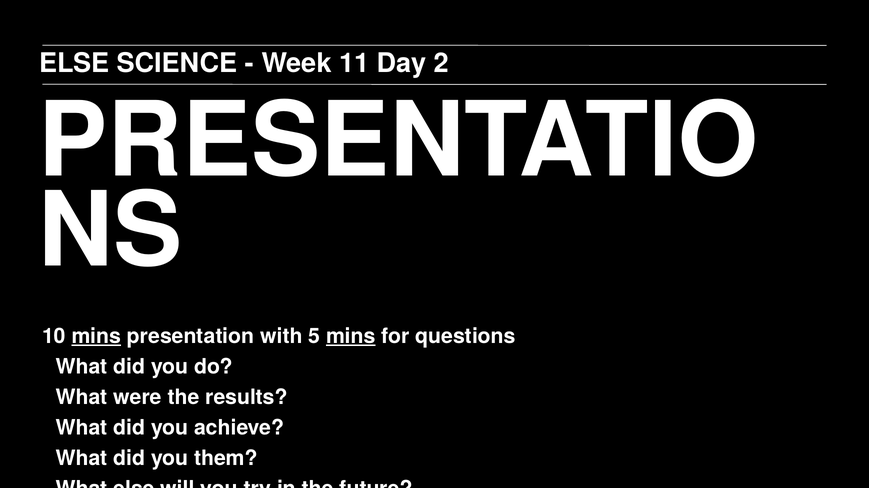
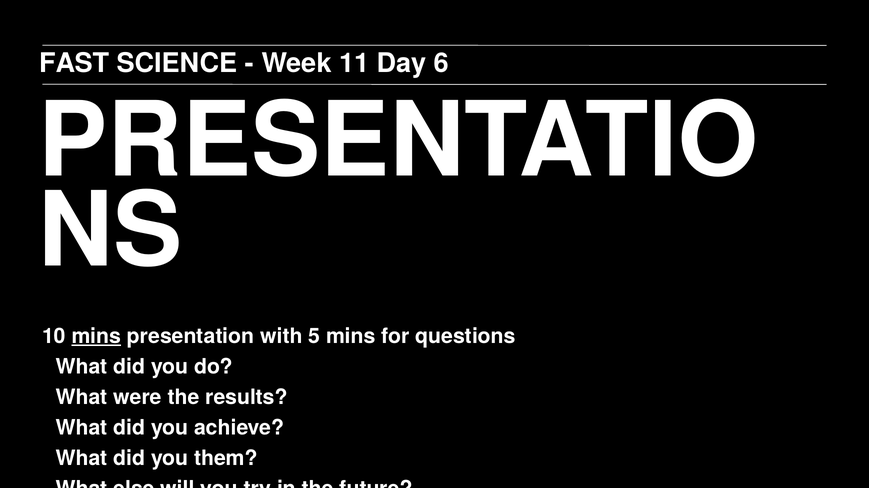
ELSE: ELSE -> FAST (74, 63)
2: 2 -> 6 (441, 63)
mins underline: present -> none (351, 336)
